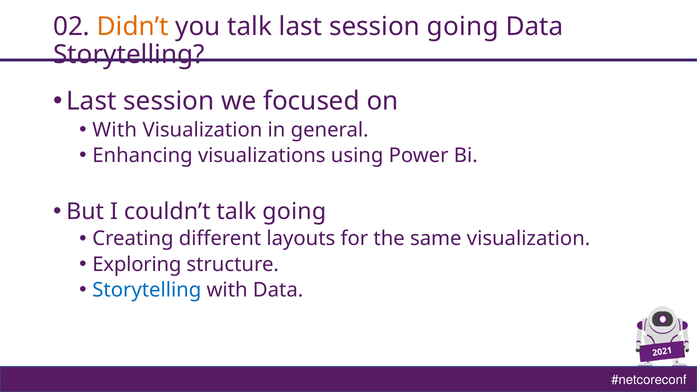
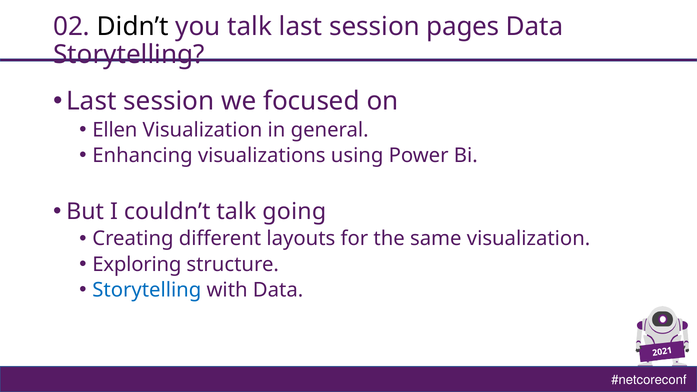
Didn’t colour: orange -> black (133, 26)
session going: going -> pages (463, 26)
With: With -> Ellen (115, 130)
